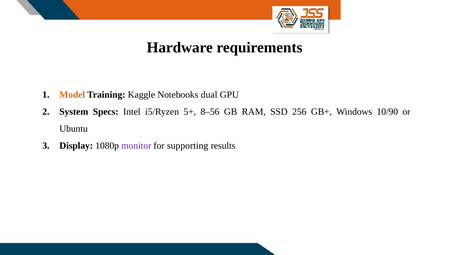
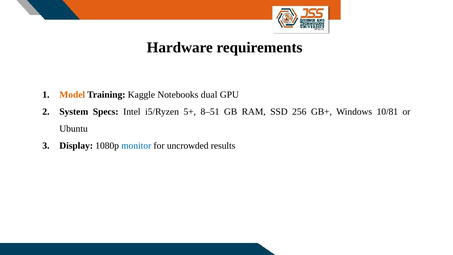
8–56: 8–56 -> 8–51 (210, 112)
10/90: 10/90 -> 10/81 (387, 112)
monitor colour: purple -> blue (136, 146)
supporting: supporting -> uncrowded (188, 146)
